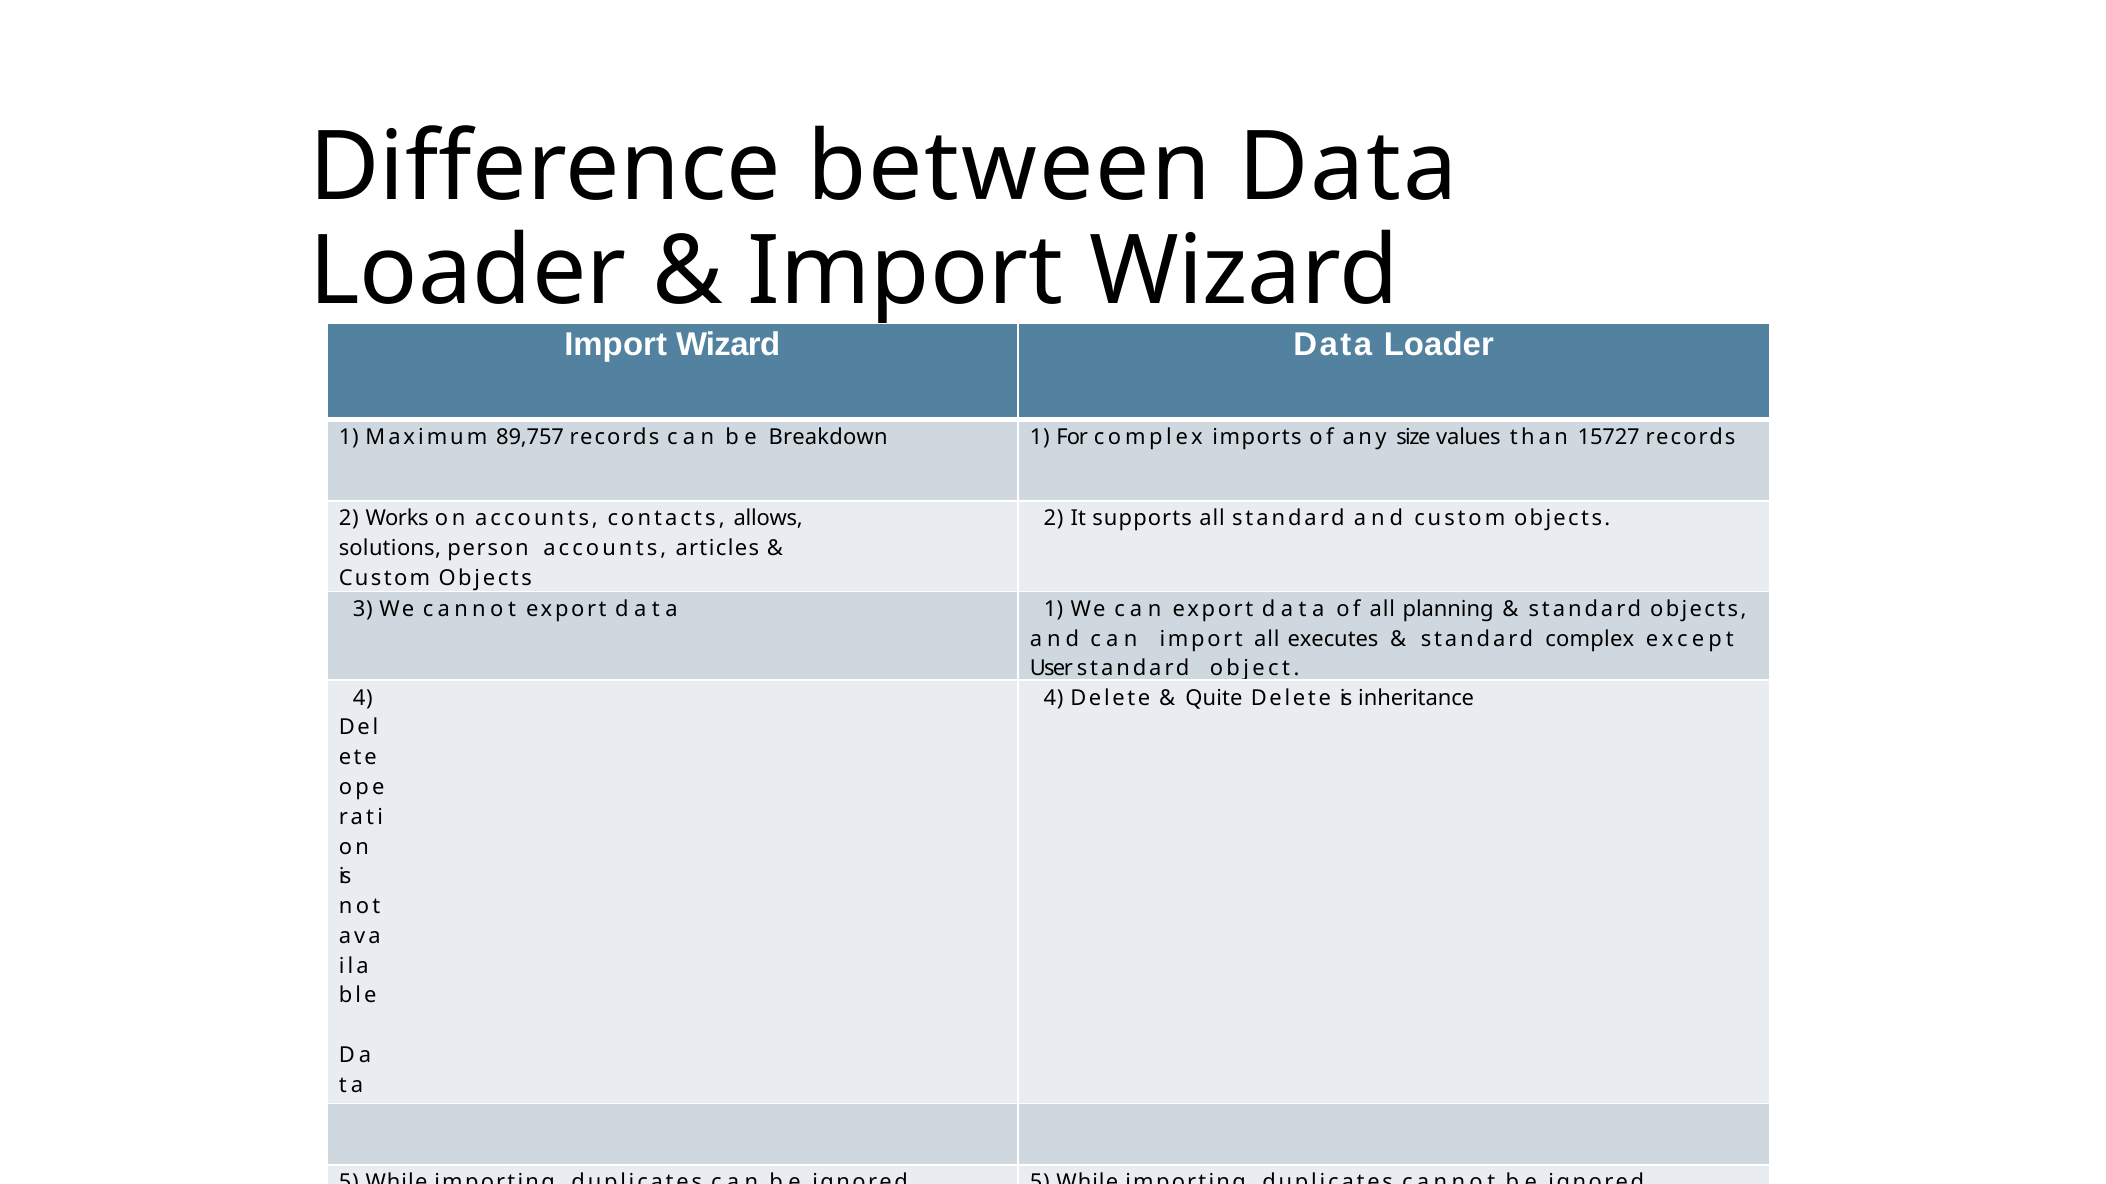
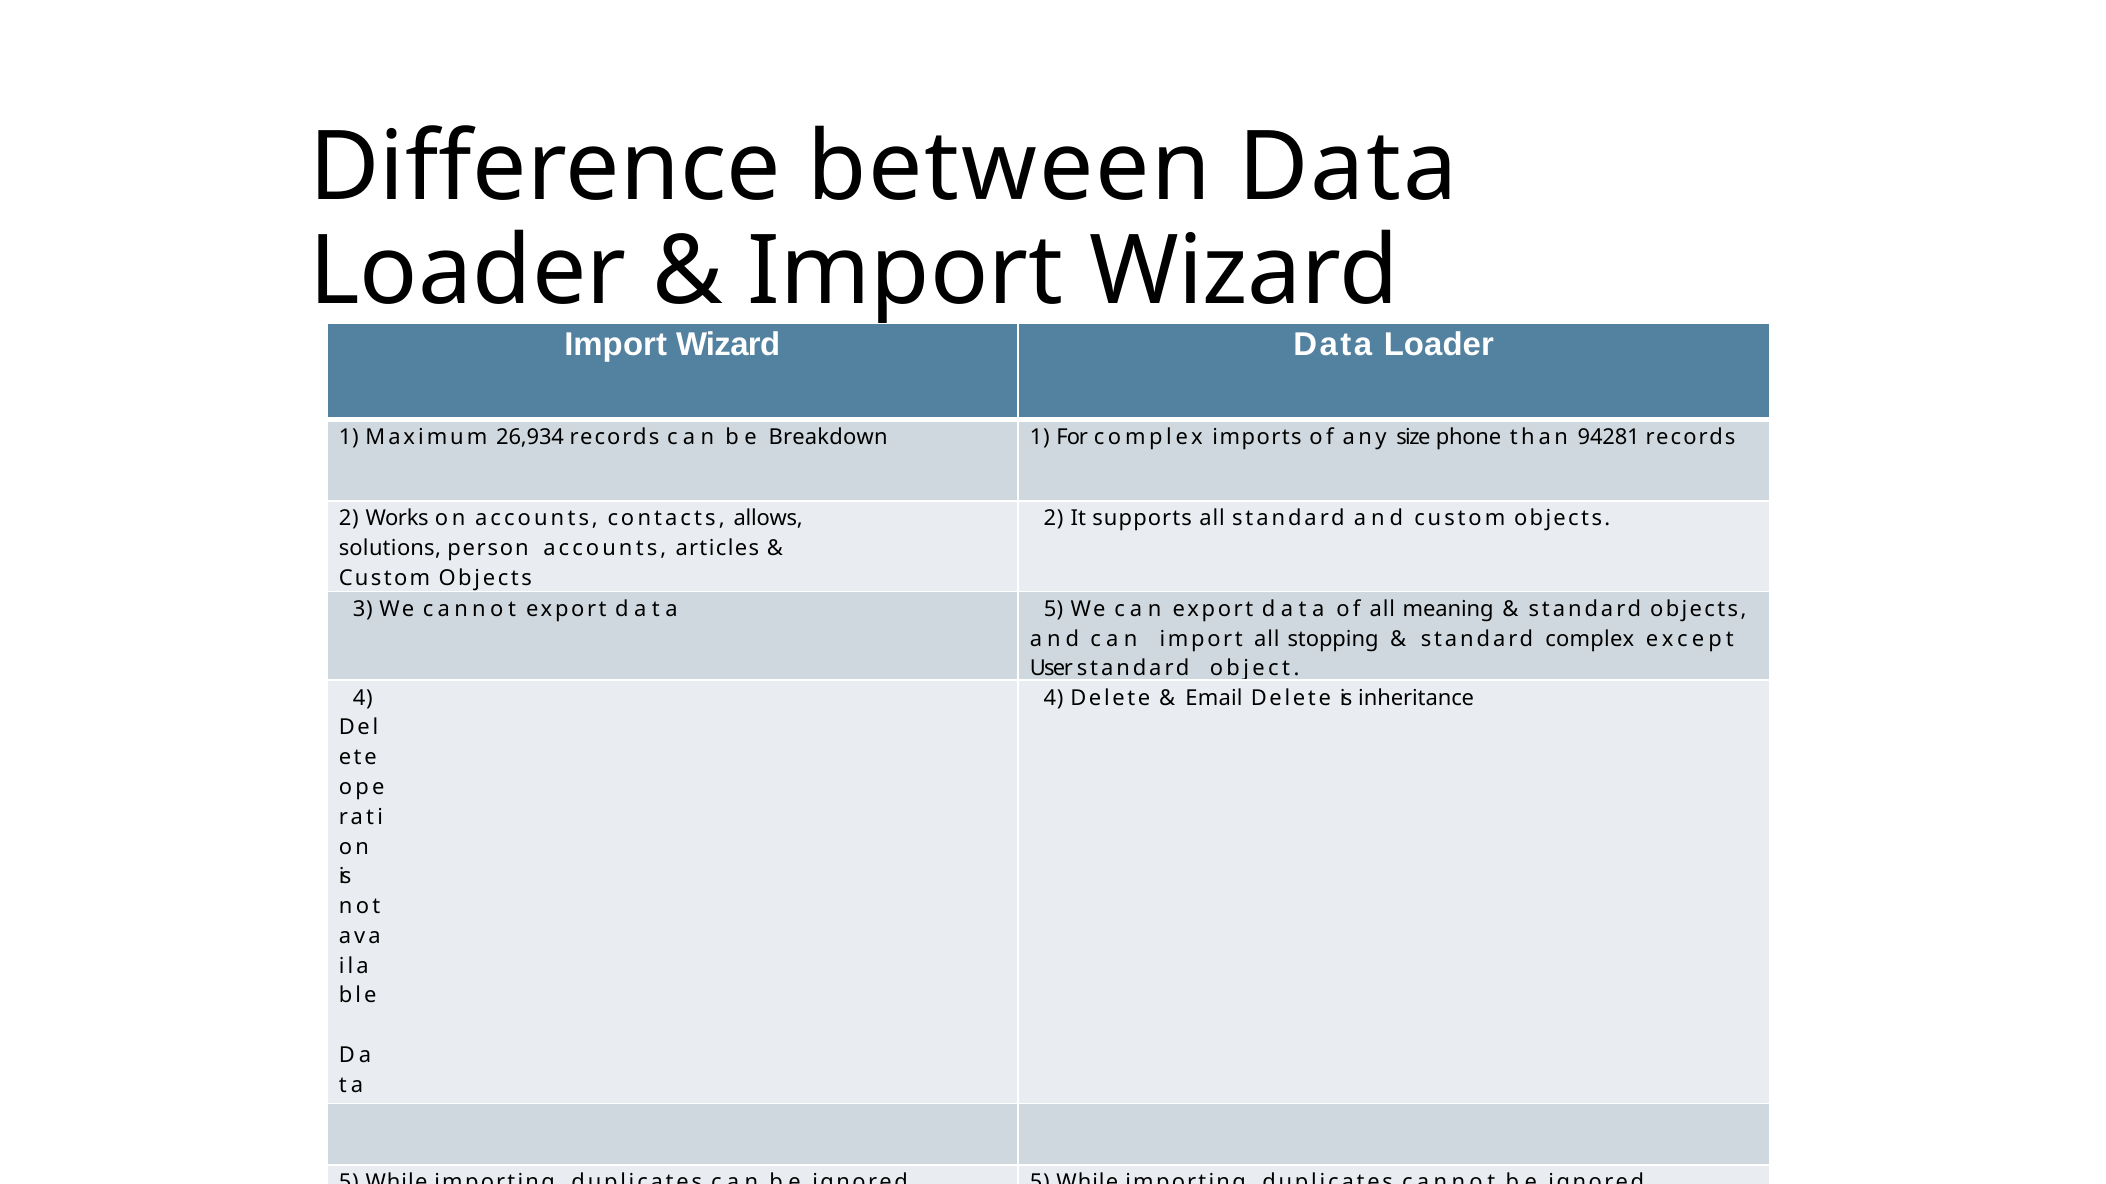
89,757: 89,757 -> 26,934 (530, 438)
values: values -> phone (1468, 438)
15727: 15727 -> 94281 (1609, 438)
1: 1 -> 5 (1054, 610)
planning: planning -> meaning (1448, 610)
executes: executes -> stopping (1333, 639)
Quite: Quite -> Email (1214, 698)
